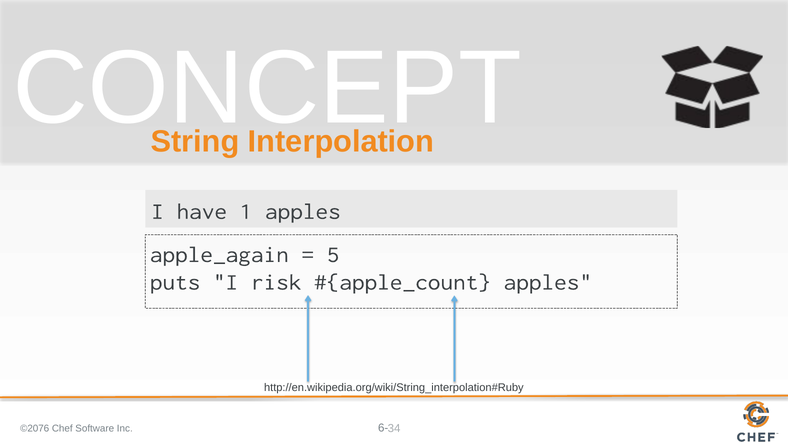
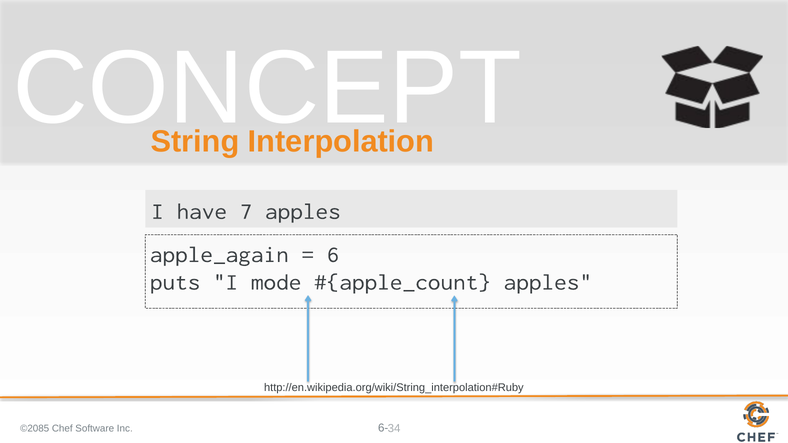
1: 1 -> 7 (246, 211)
5: 5 -> 6 (333, 255)
risk: risk -> mode (276, 282)
©2076: ©2076 -> ©2085 (35, 429)
